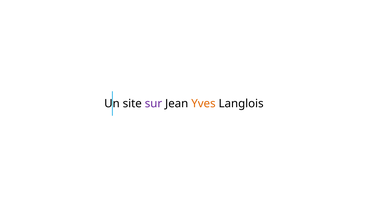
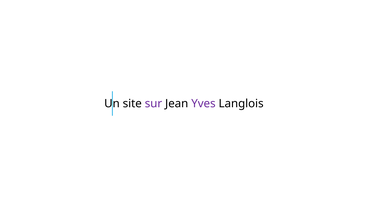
Yves colour: orange -> purple (203, 104)
